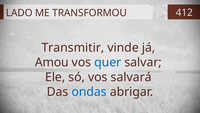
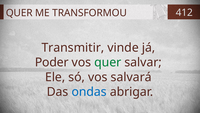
LADO: LADO -> QUER (19, 13)
Amou: Amou -> Poder (52, 62)
quer colour: blue -> green (108, 62)
